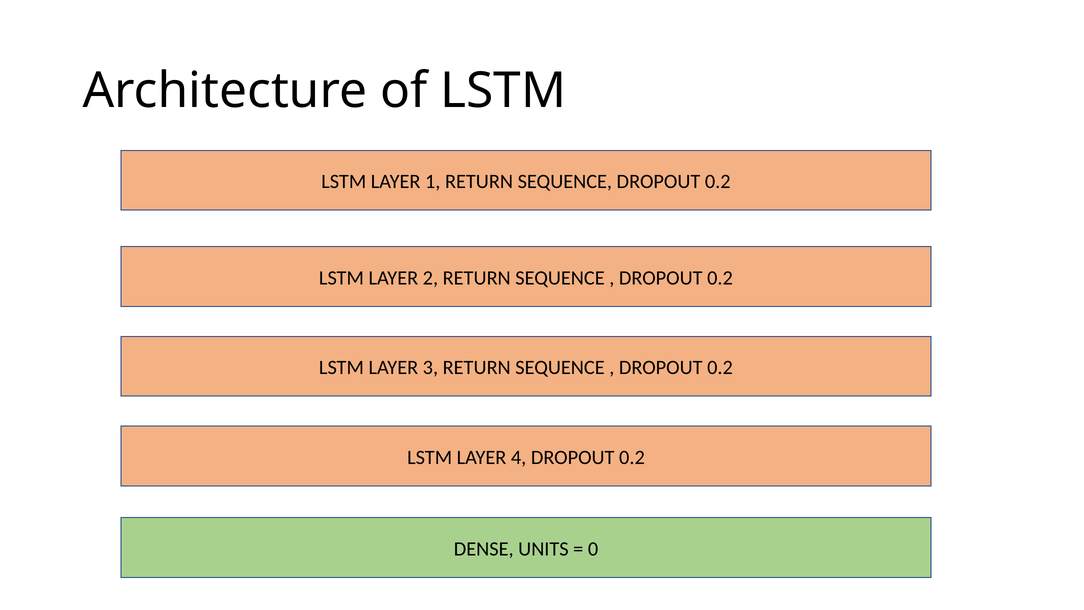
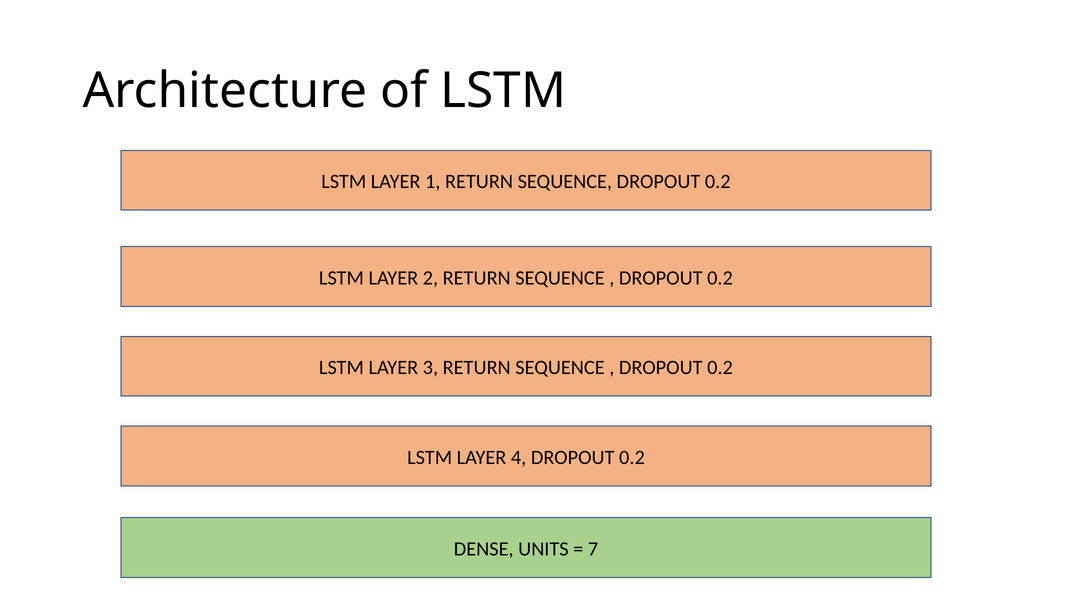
0: 0 -> 7 (593, 549)
